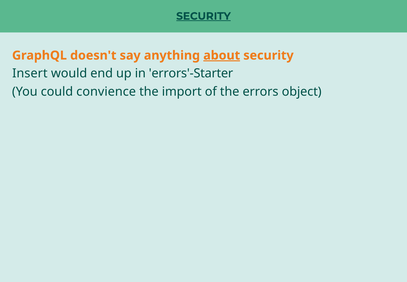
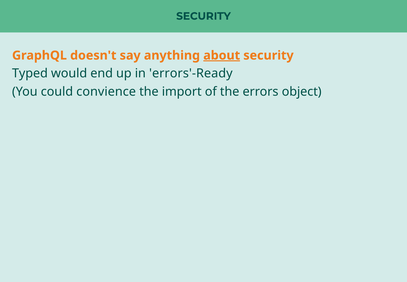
SECURITY underline: present -> none (203, 16)
Insert: Insert -> Typed (30, 73)
errors'-Starter: errors'-Starter -> errors'-Ready (191, 73)
